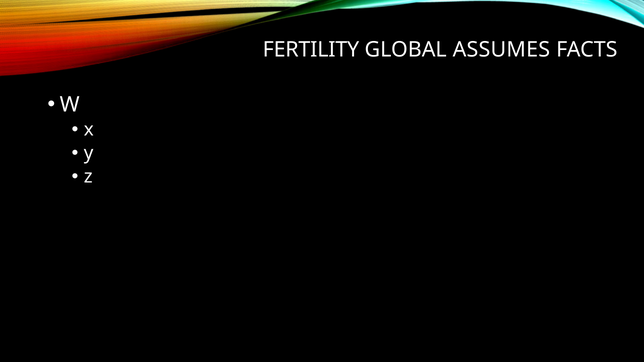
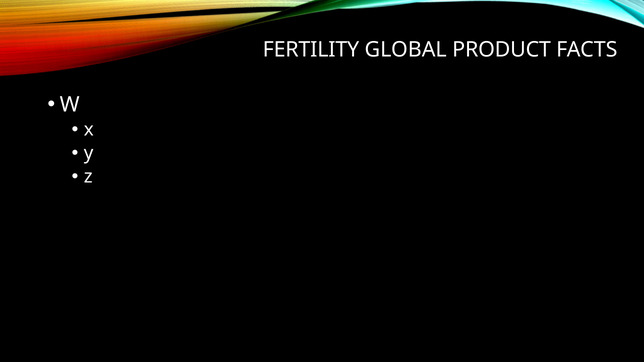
ASSUMES: ASSUMES -> PRODUCT (502, 50)
